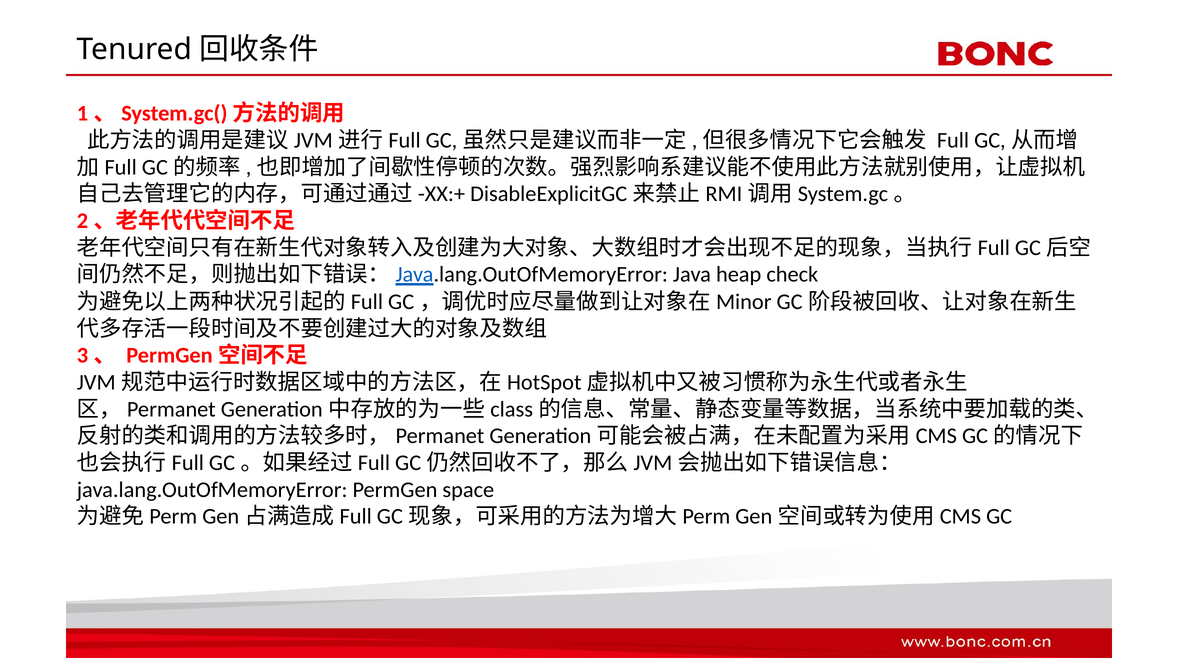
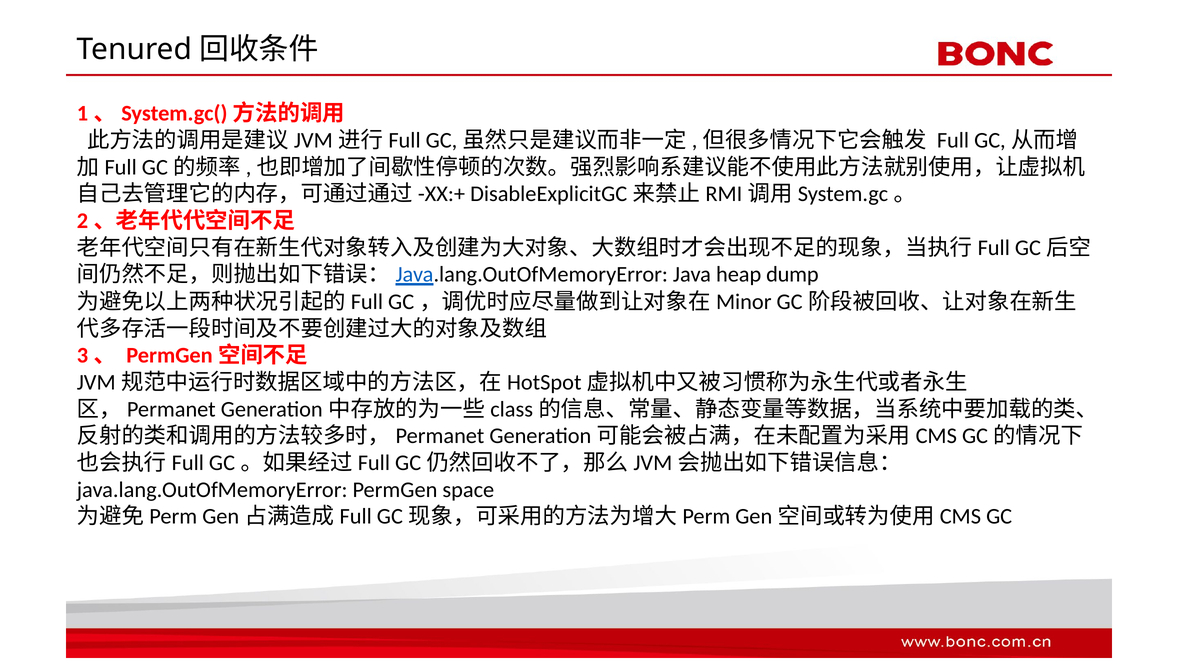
check: check -> dump (792, 275)
